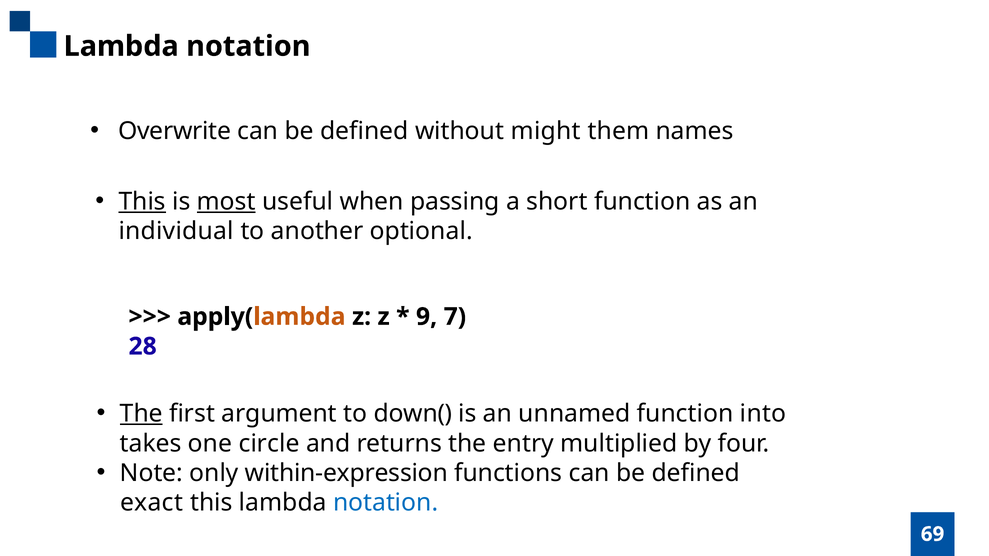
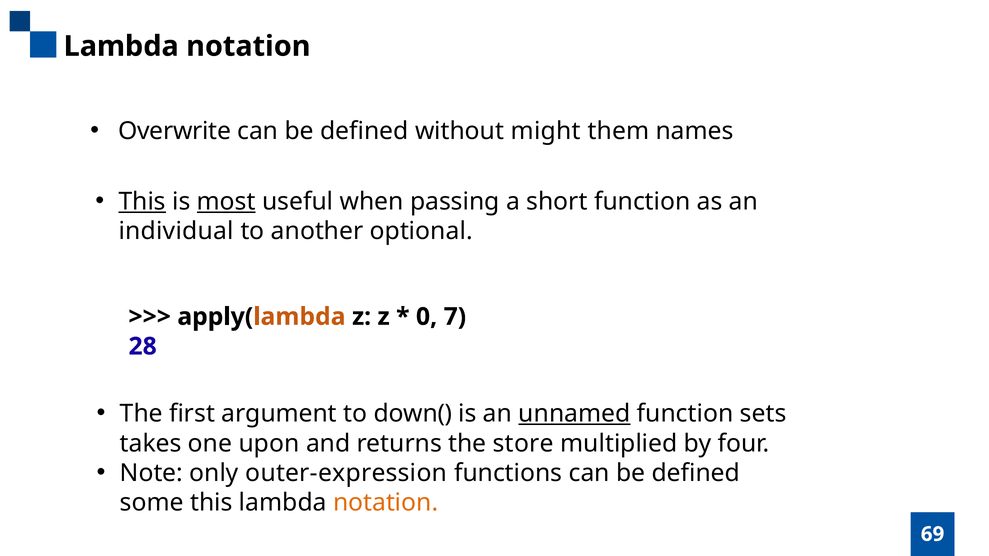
9: 9 -> 0 (427, 317)
The underline: present -> none (141, 414)
unnamed underline: none -> present (574, 414)
into: into -> sets (763, 414)
circle: circle -> upon (269, 444)
entry: entry -> store (523, 444)
within-expression: within-expression -> outer-expression (346, 473)
exact: exact -> some (152, 503)
notation colour: blue -> orange (386, 503)
